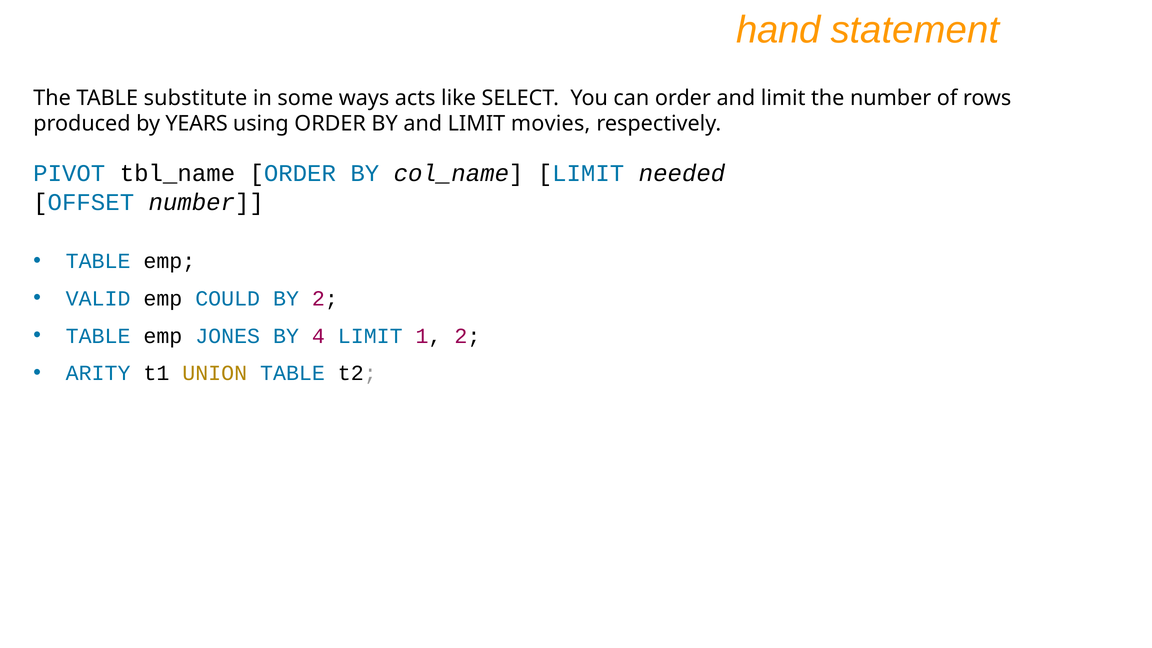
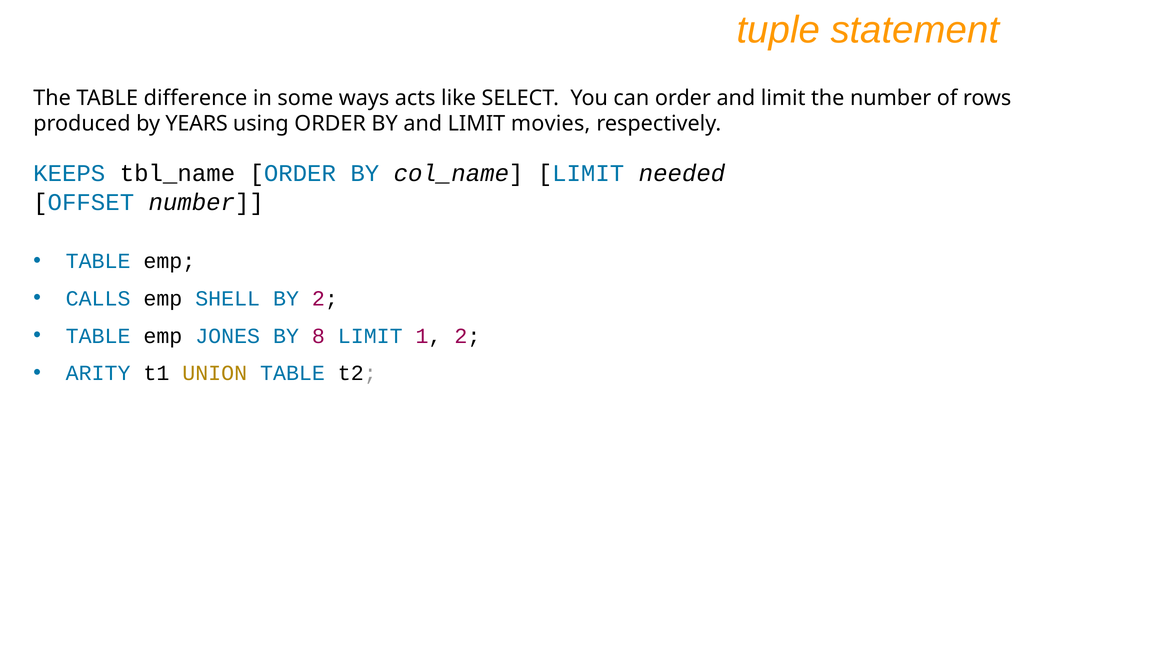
hand: hand -> tuple (778, 30)
substitute: substitute -> difference (195, 98)
PIVOT: PIVOT -> KEEPS (69, 173)
VALID: VALID -> CALLS (98, 298)
COULD: COULD -> SHELL (228, 298)
4: 4 -> 8 (318, 336)
